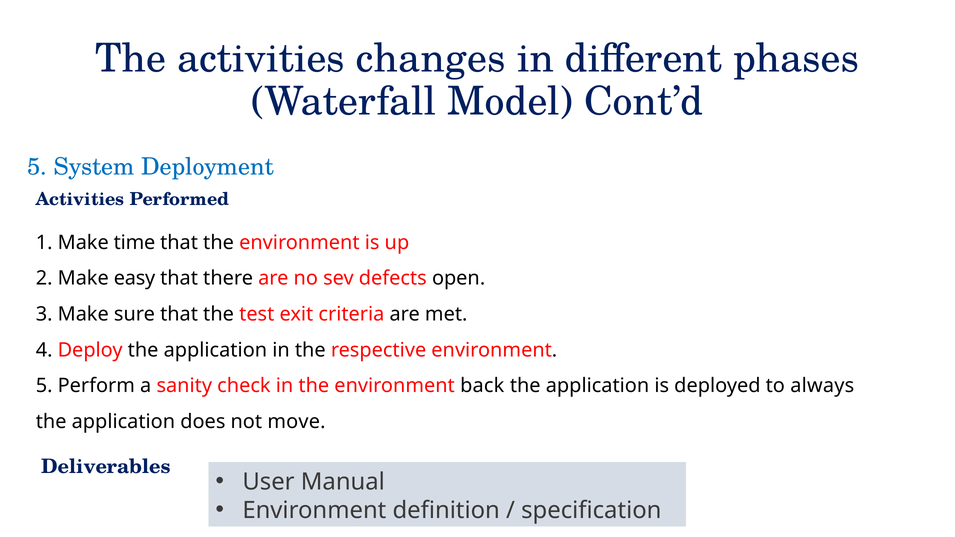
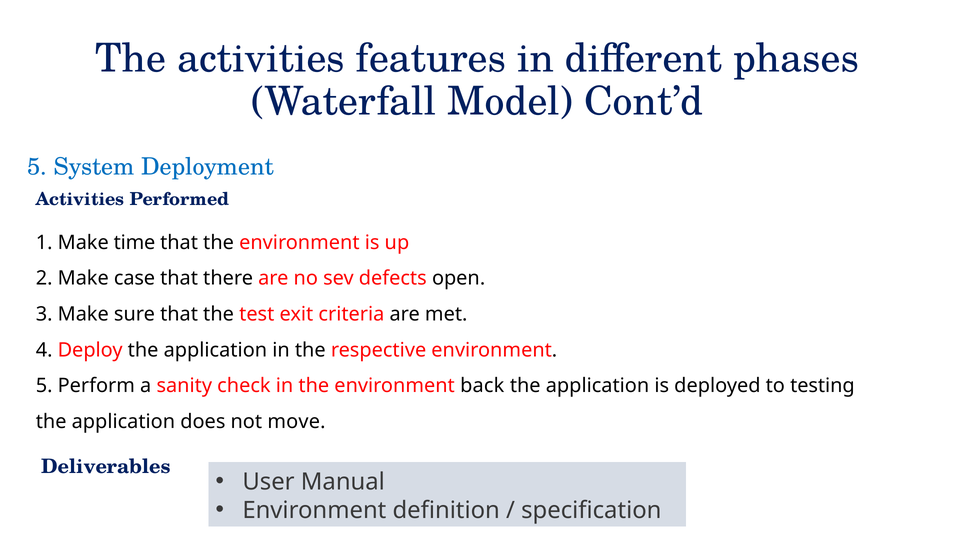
changes: changes -> features (431, 59)
easy: easy -> case (135, 278)
always: always -> testing (822, 386)
